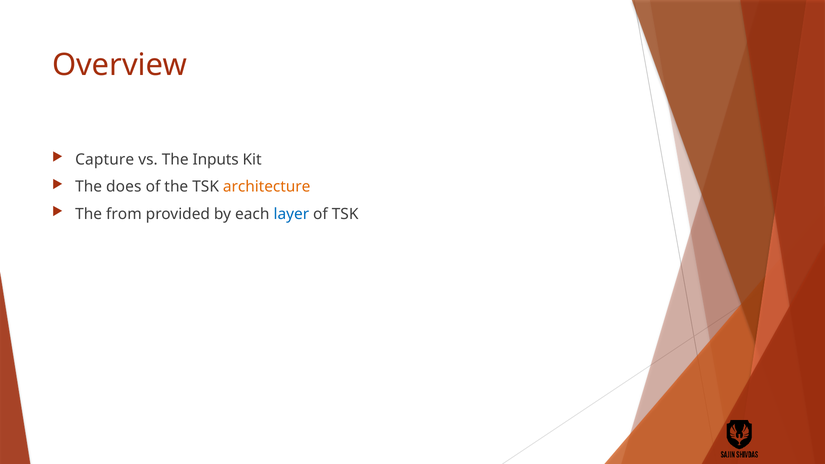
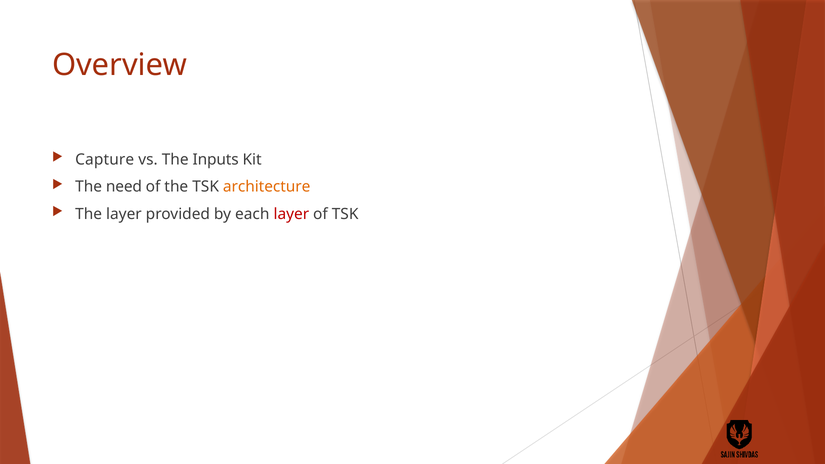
does: does -> need (124, 187)
The from: from -> layer (124, 214)
layer colour: blue -> red (291, 214)
